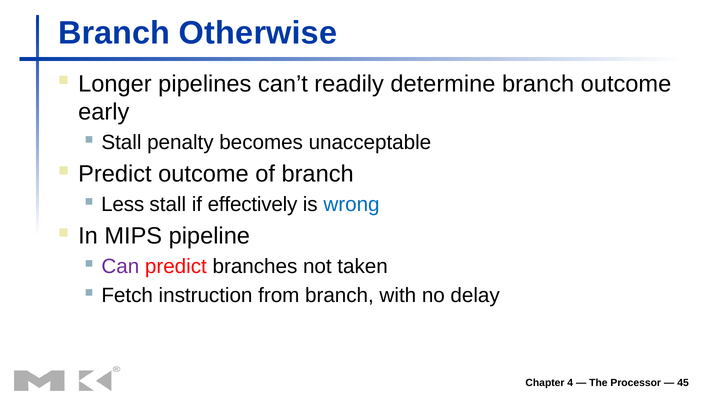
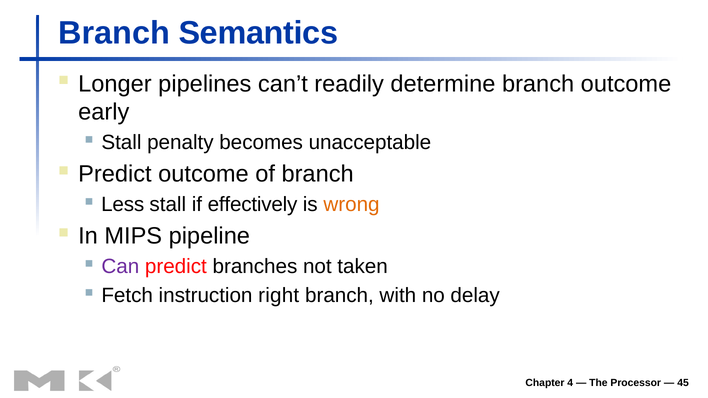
Otherwise: Otherwise -> Semantics (258, 33)
wrong colour: blue -> orange (351, 205)
from: from -> right (279, 296)
